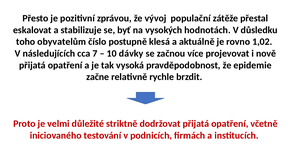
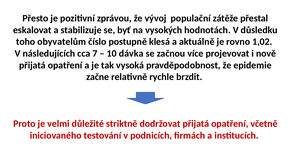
dávky: dávky -> dávka (131, 53)
